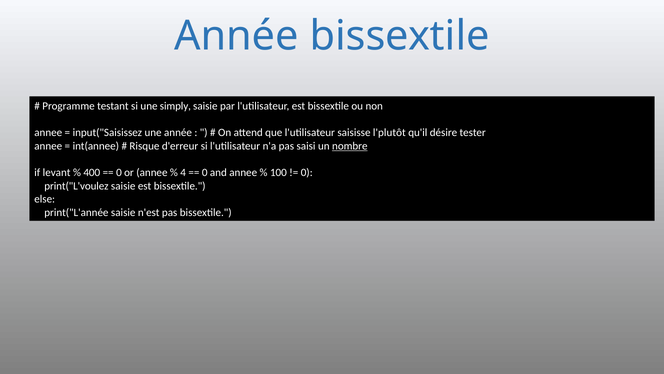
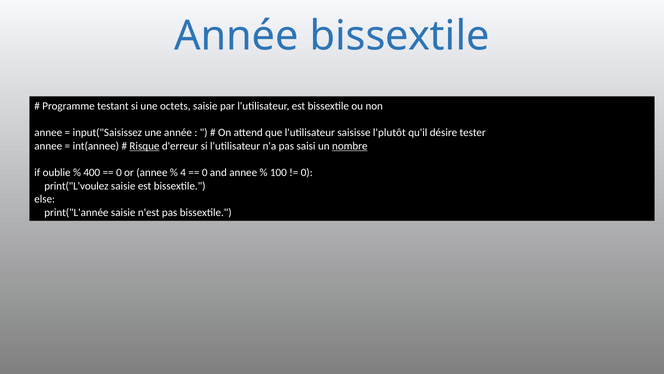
simply: simply -> octets (175, 106)
Risque underline: none -> present (144, 146)
levant: levant -> oublie (57, 172)
